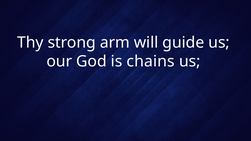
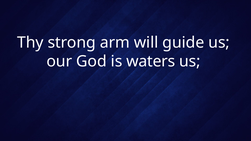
chains: chains -> waters (151, 61)
